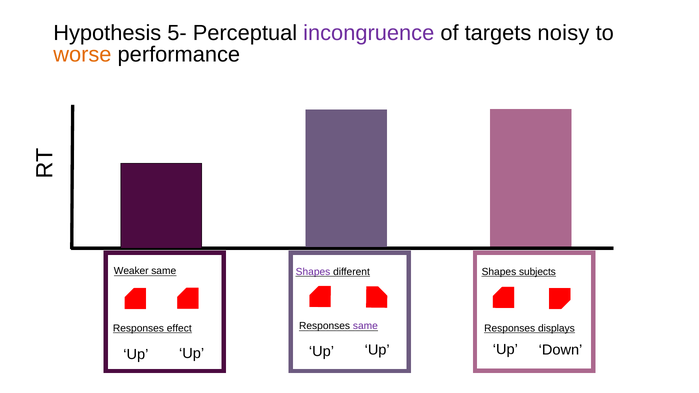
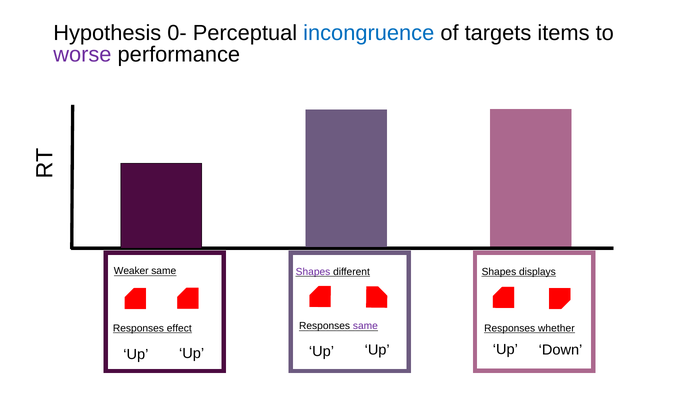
5-: 5- -> 0- (177, 33)
incongruence colour: purple -> blue (369, 33)
noisy: noisy -> items (563, 33)
worse colour: orange -> purple (82, 55)
subjects: subjects -> displays (537, 272)
displays: displays -> whether (556, 329)
